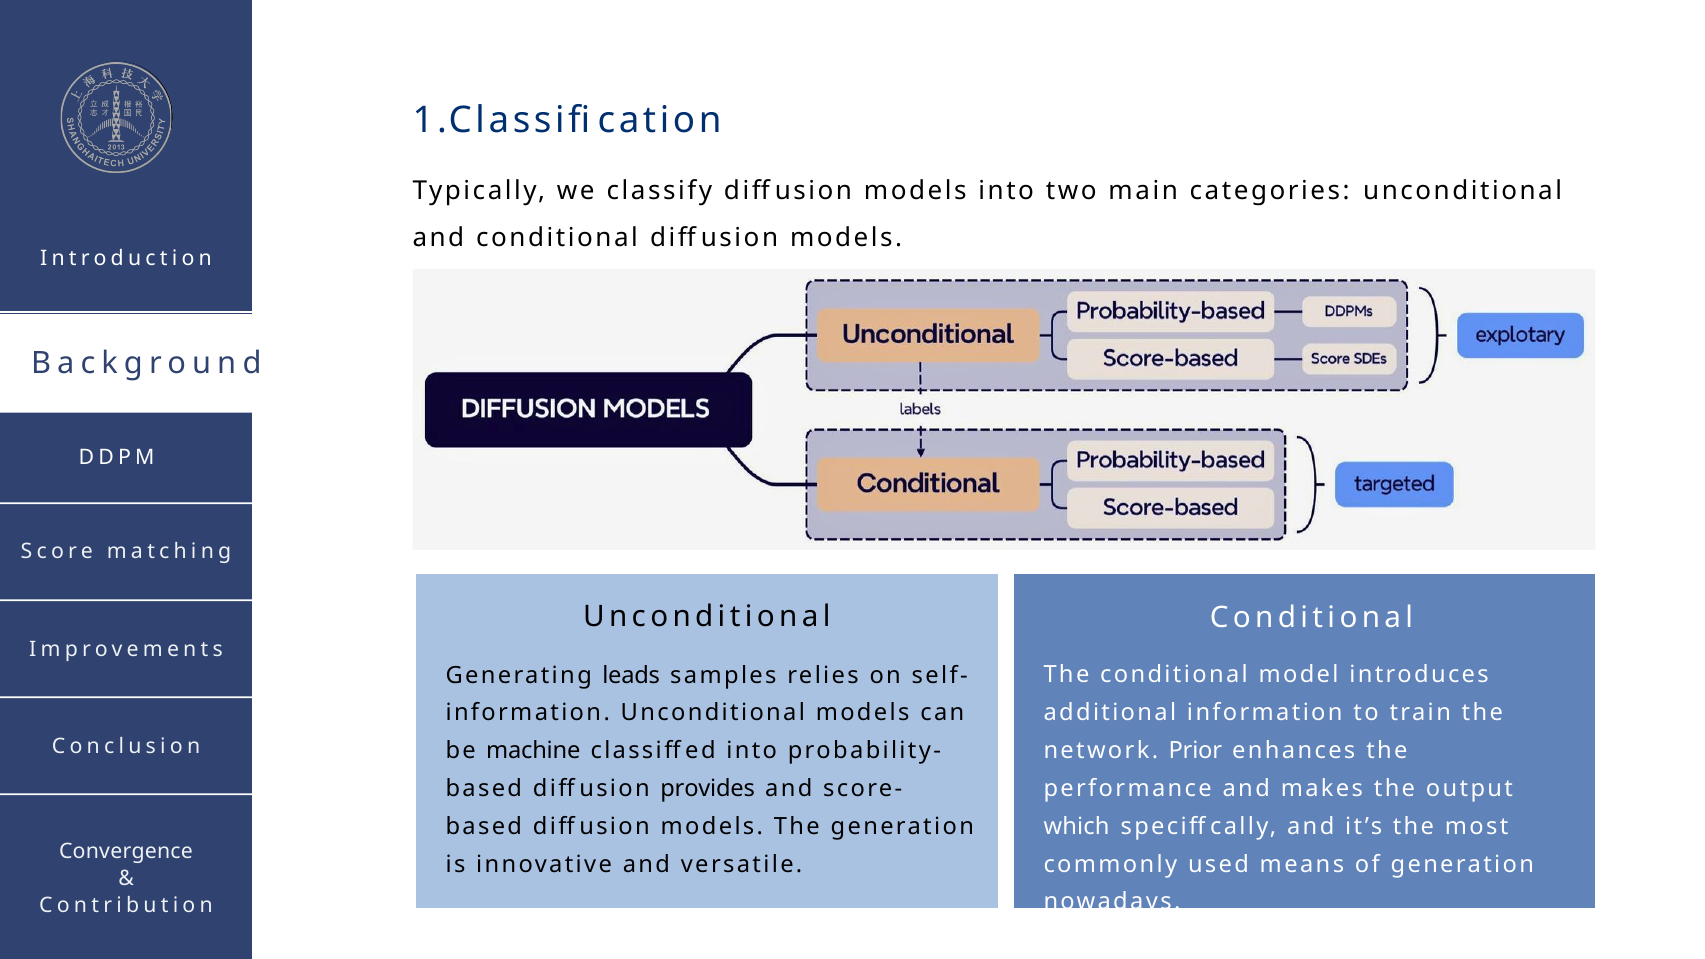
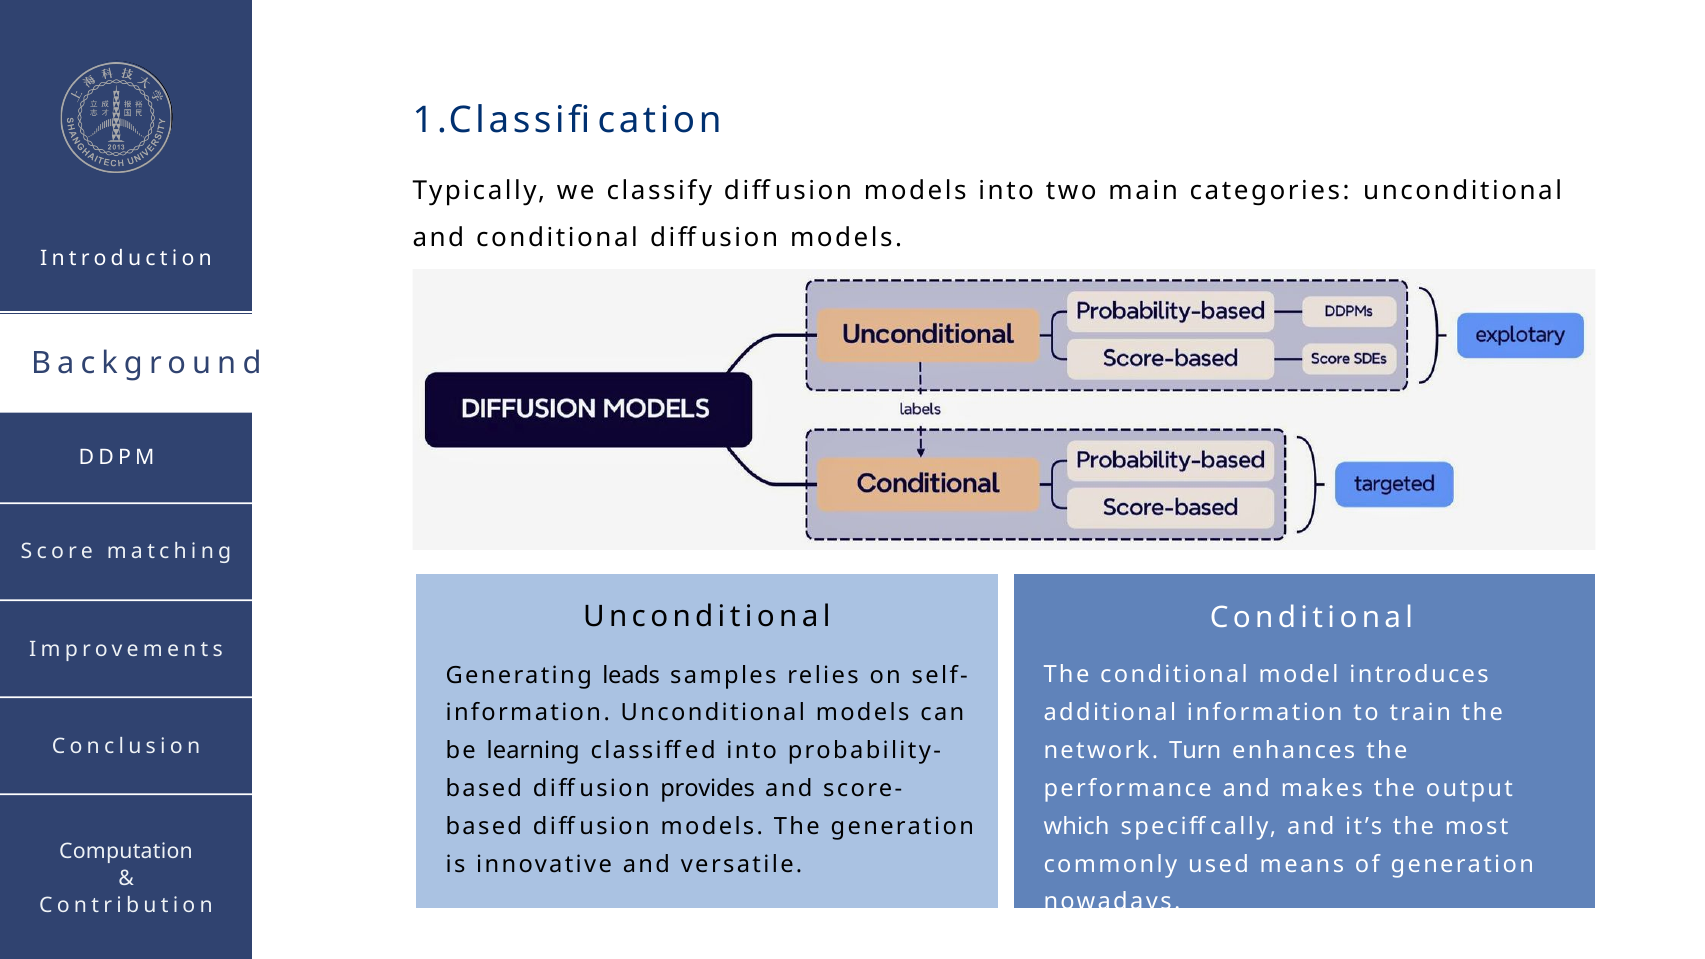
Prior: Prior -> Turn (1195, 751)
machine: machine -> learning (533, 751)
Convergence: Convergence -> Computation (126, 851)
